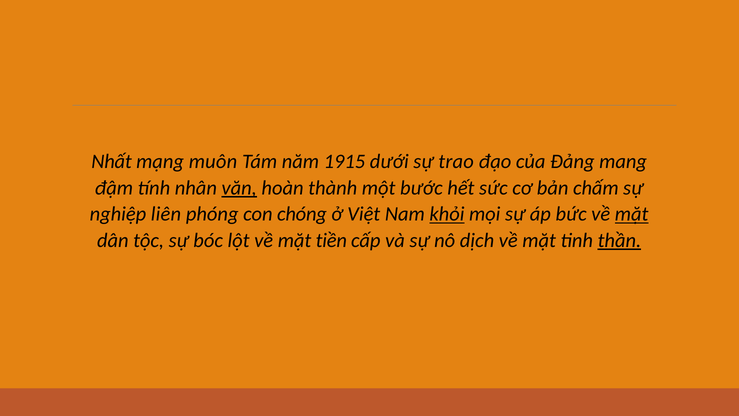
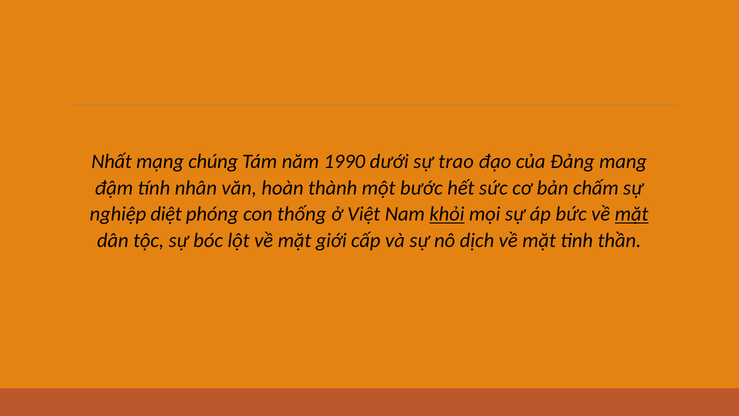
muôn: muôn -> chúng (213, 161)
1915: 1915 -> 1990 (344, 161)
văn underline: present -> none (239, 188)
liên: liên -> diệt (166, 214)
chóng: chóng -> thống (302, 214)
tiền: tiền -> giới (331, 240)
thần underline: present -> none (619, 240)
